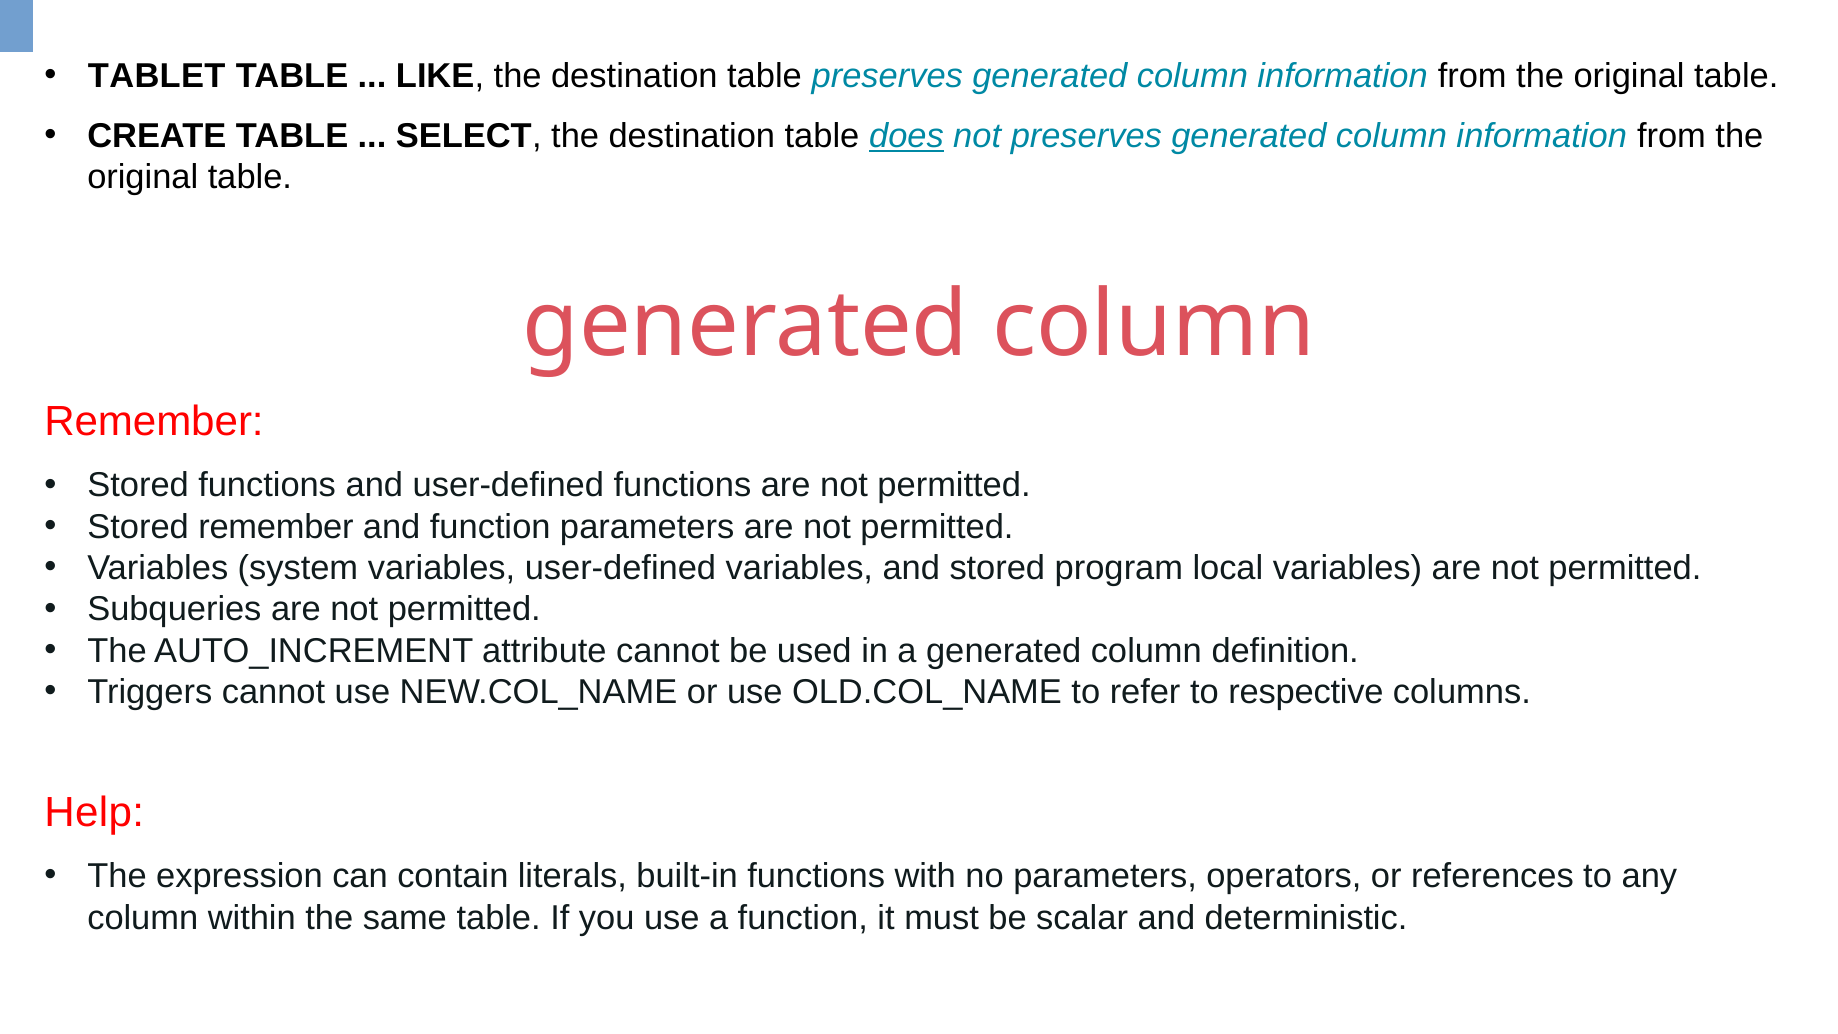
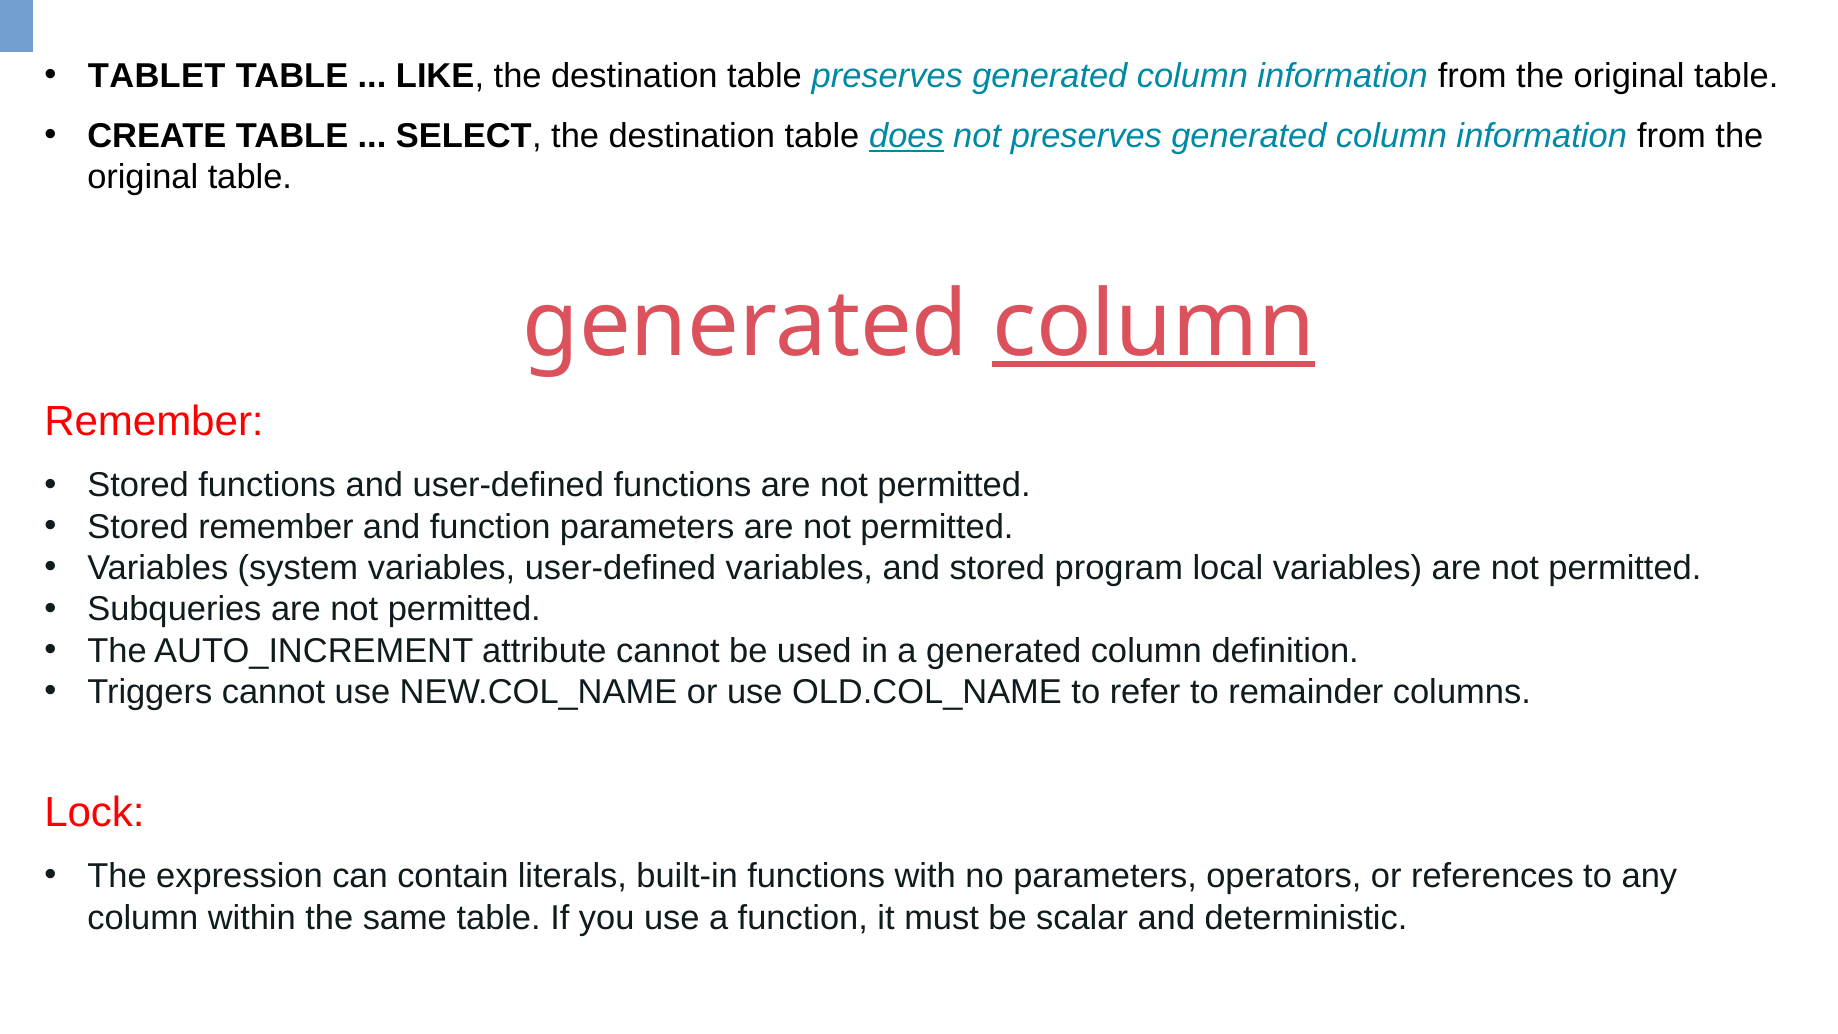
column underline: none -> present (1154, 325)
respective: respective -> remainder (1306, 692)
Help: Help -> Lock (94, 812)
